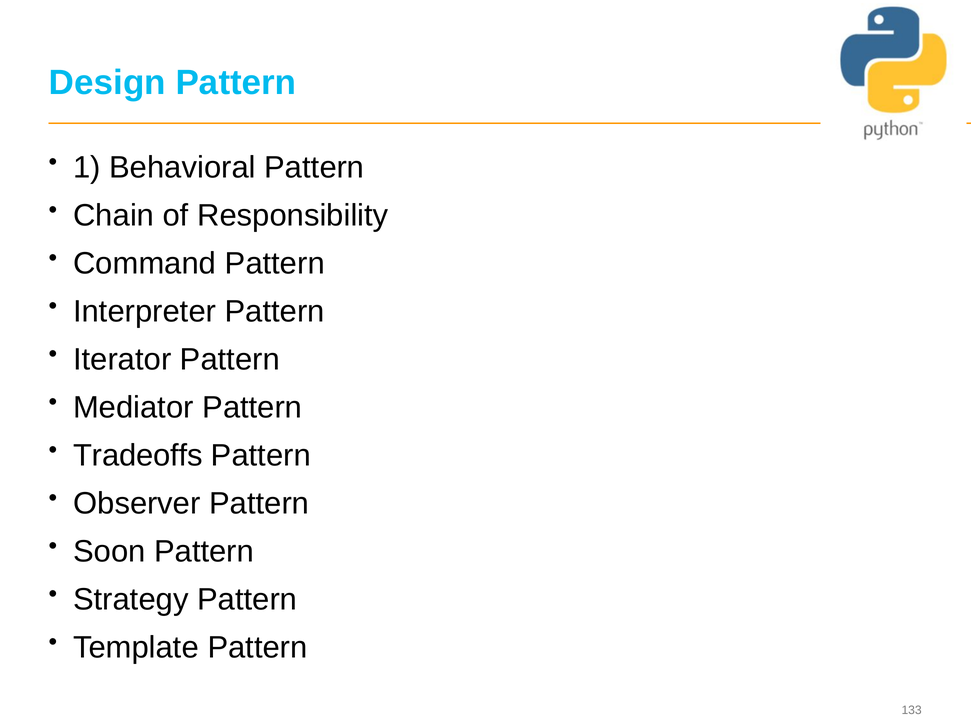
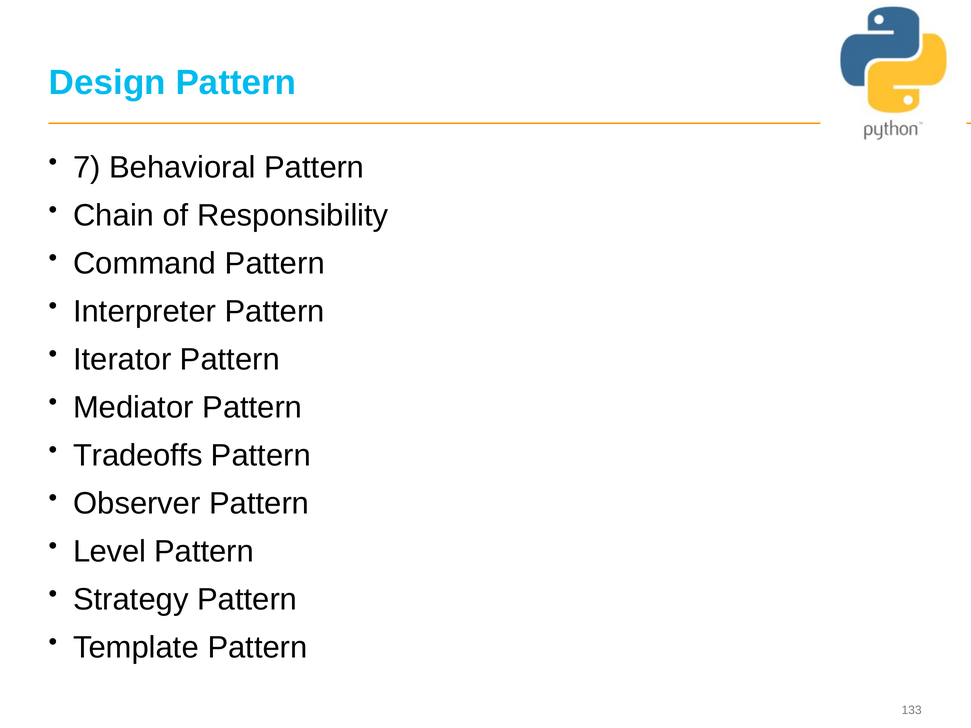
1: 1 -> 7 (87, 167)
Soon: Soon -> Level (109, 552)
